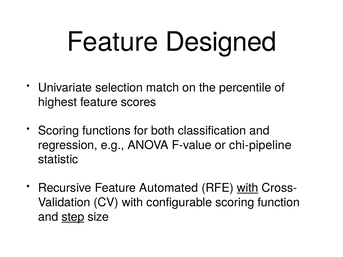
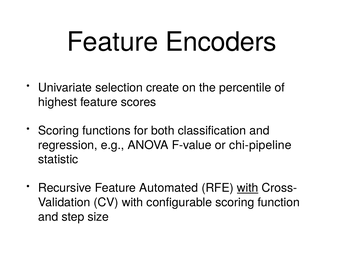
Designed: Designed -> Encoders (221, 42)
match: match -> create (163, 88)
step underline: present -> none (73, 217)
